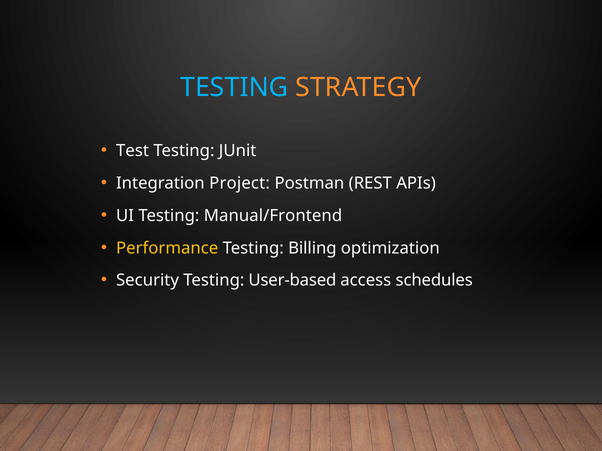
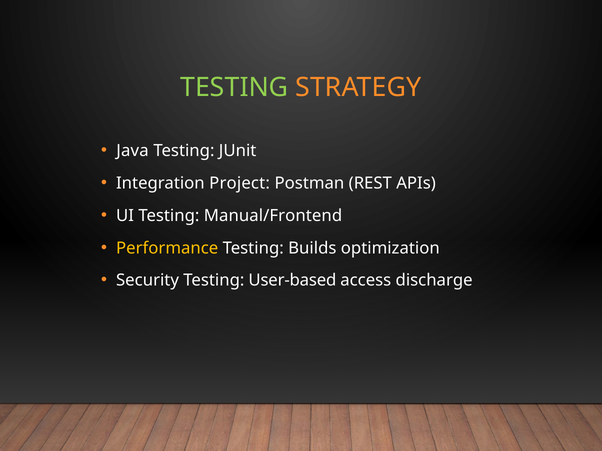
TESTING colour: light blue -> light green (234, 87)
Test: Test -> Java (132, 151)
Billing: Billing -> Builds (312, 248)
schedules: schedules -> discharge (434, 281)
